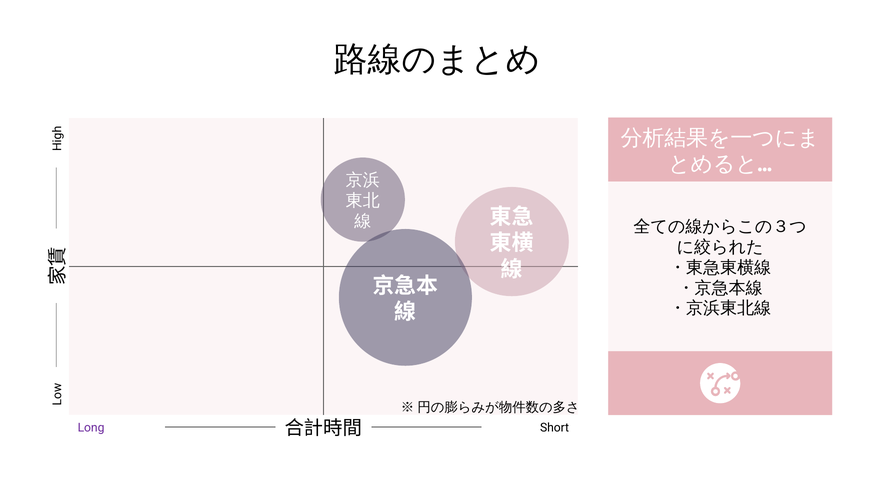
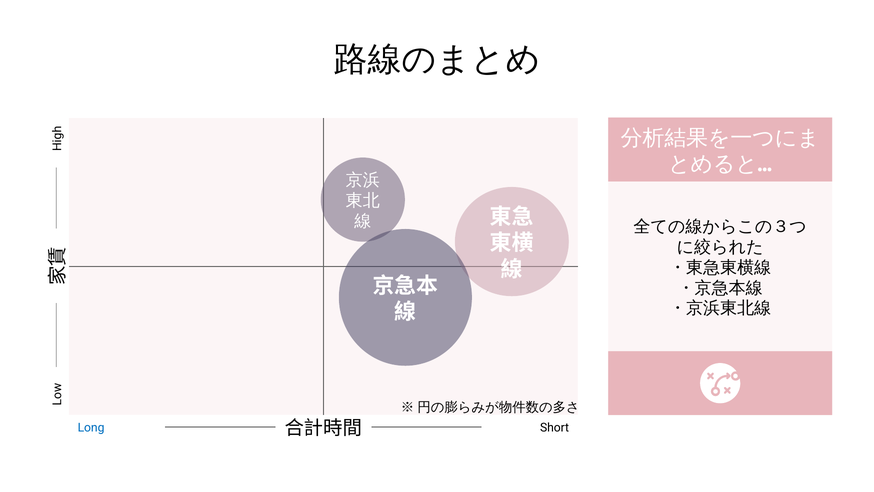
Long colour: purple -> blue (91, 427)
